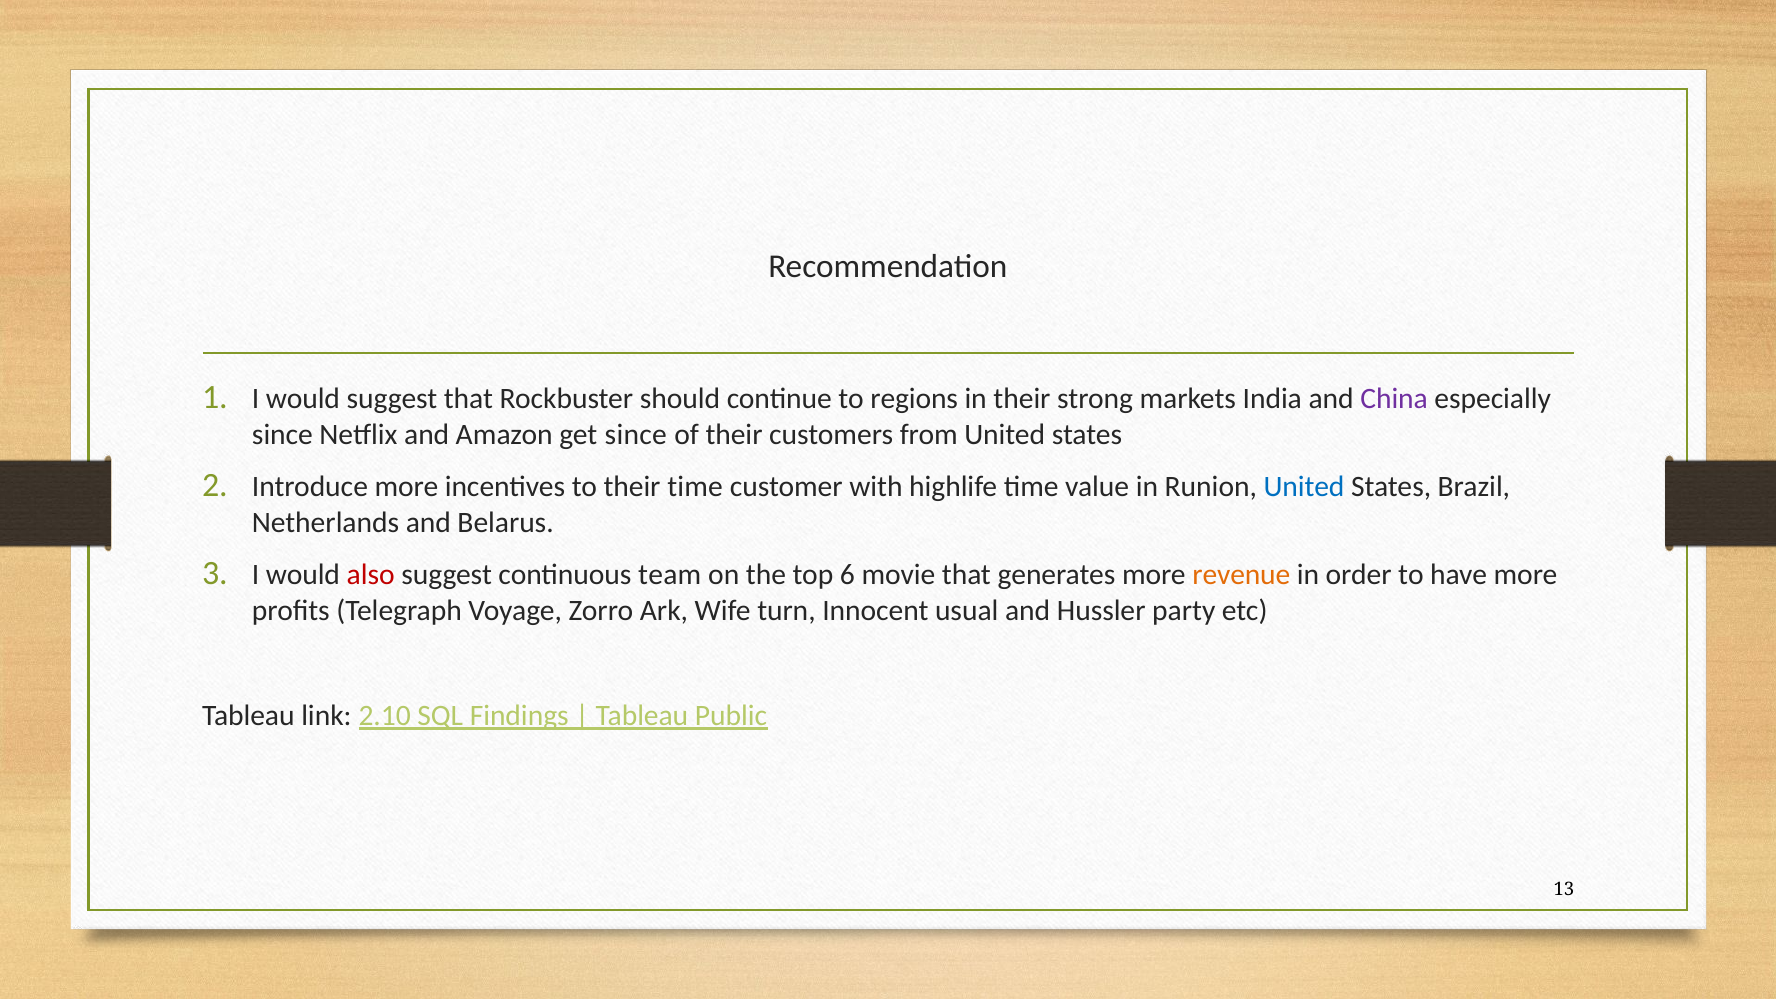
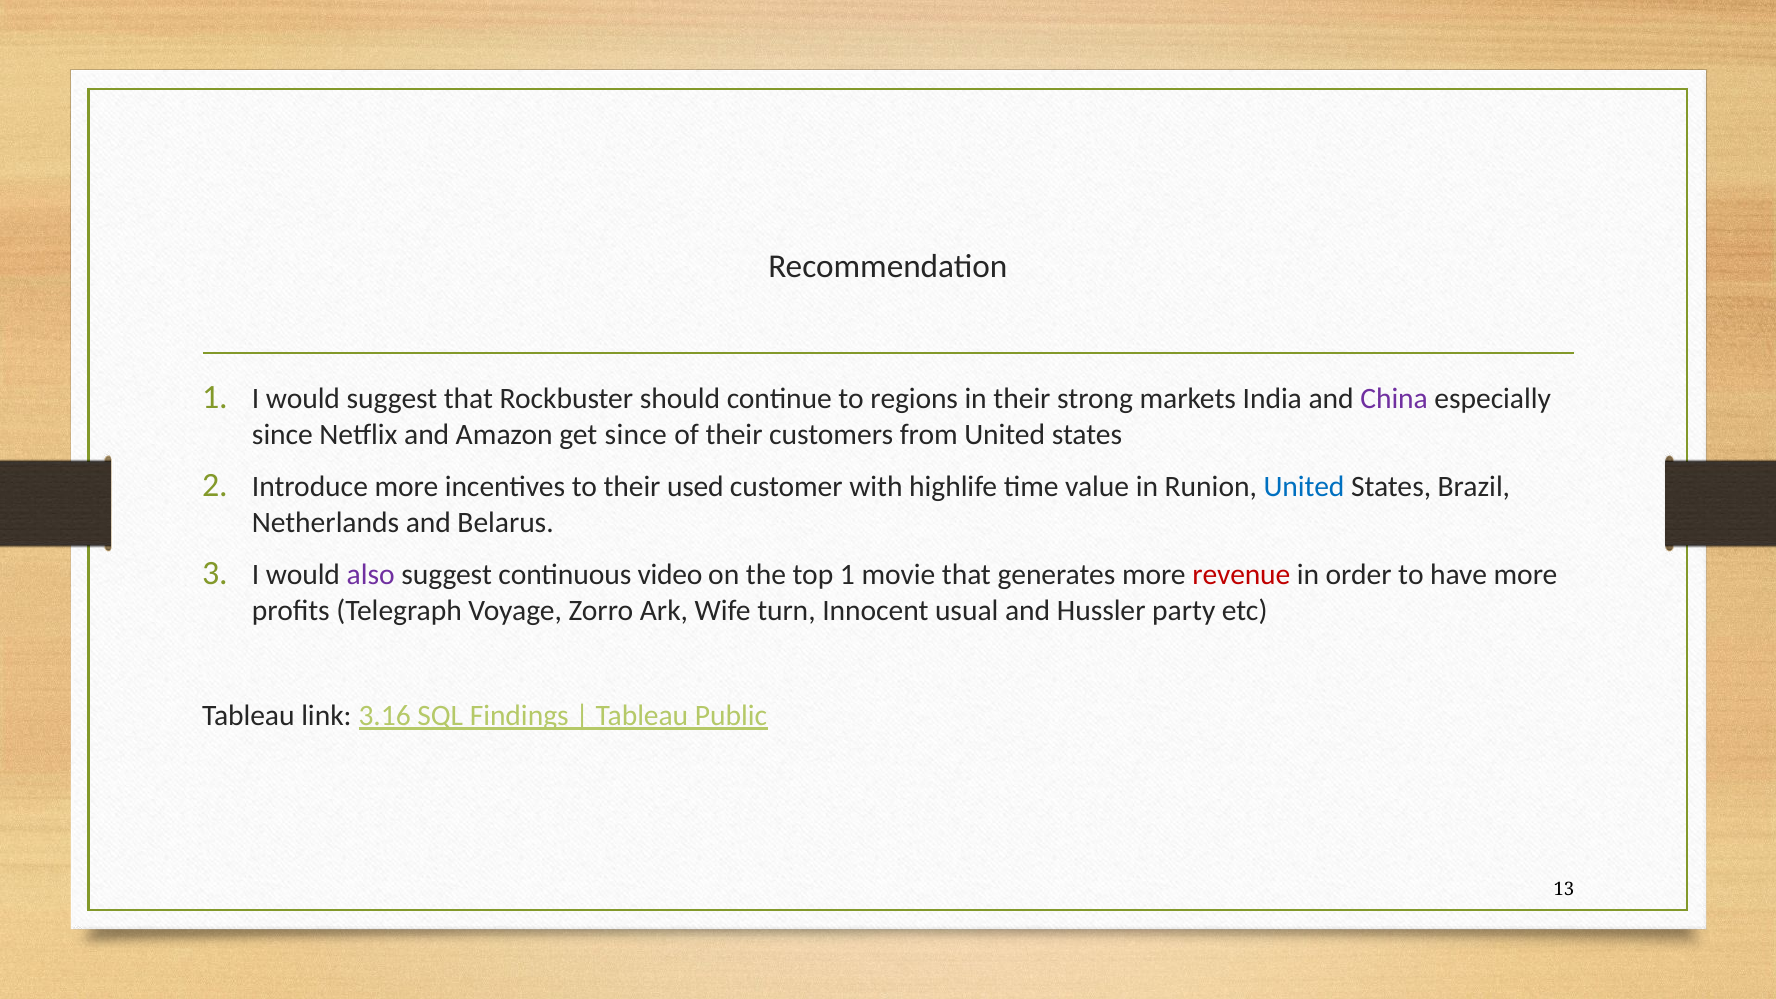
their time: time -> used (695, 487)
also colour: red -> purple (371, 575)
team: team -> video (670, 575)
top 6: 6 -> 1 (847, 575)
revenue colour: orange -> red (1241, 575)
2.10: 2.10 -> 3.16 (385, 716)
